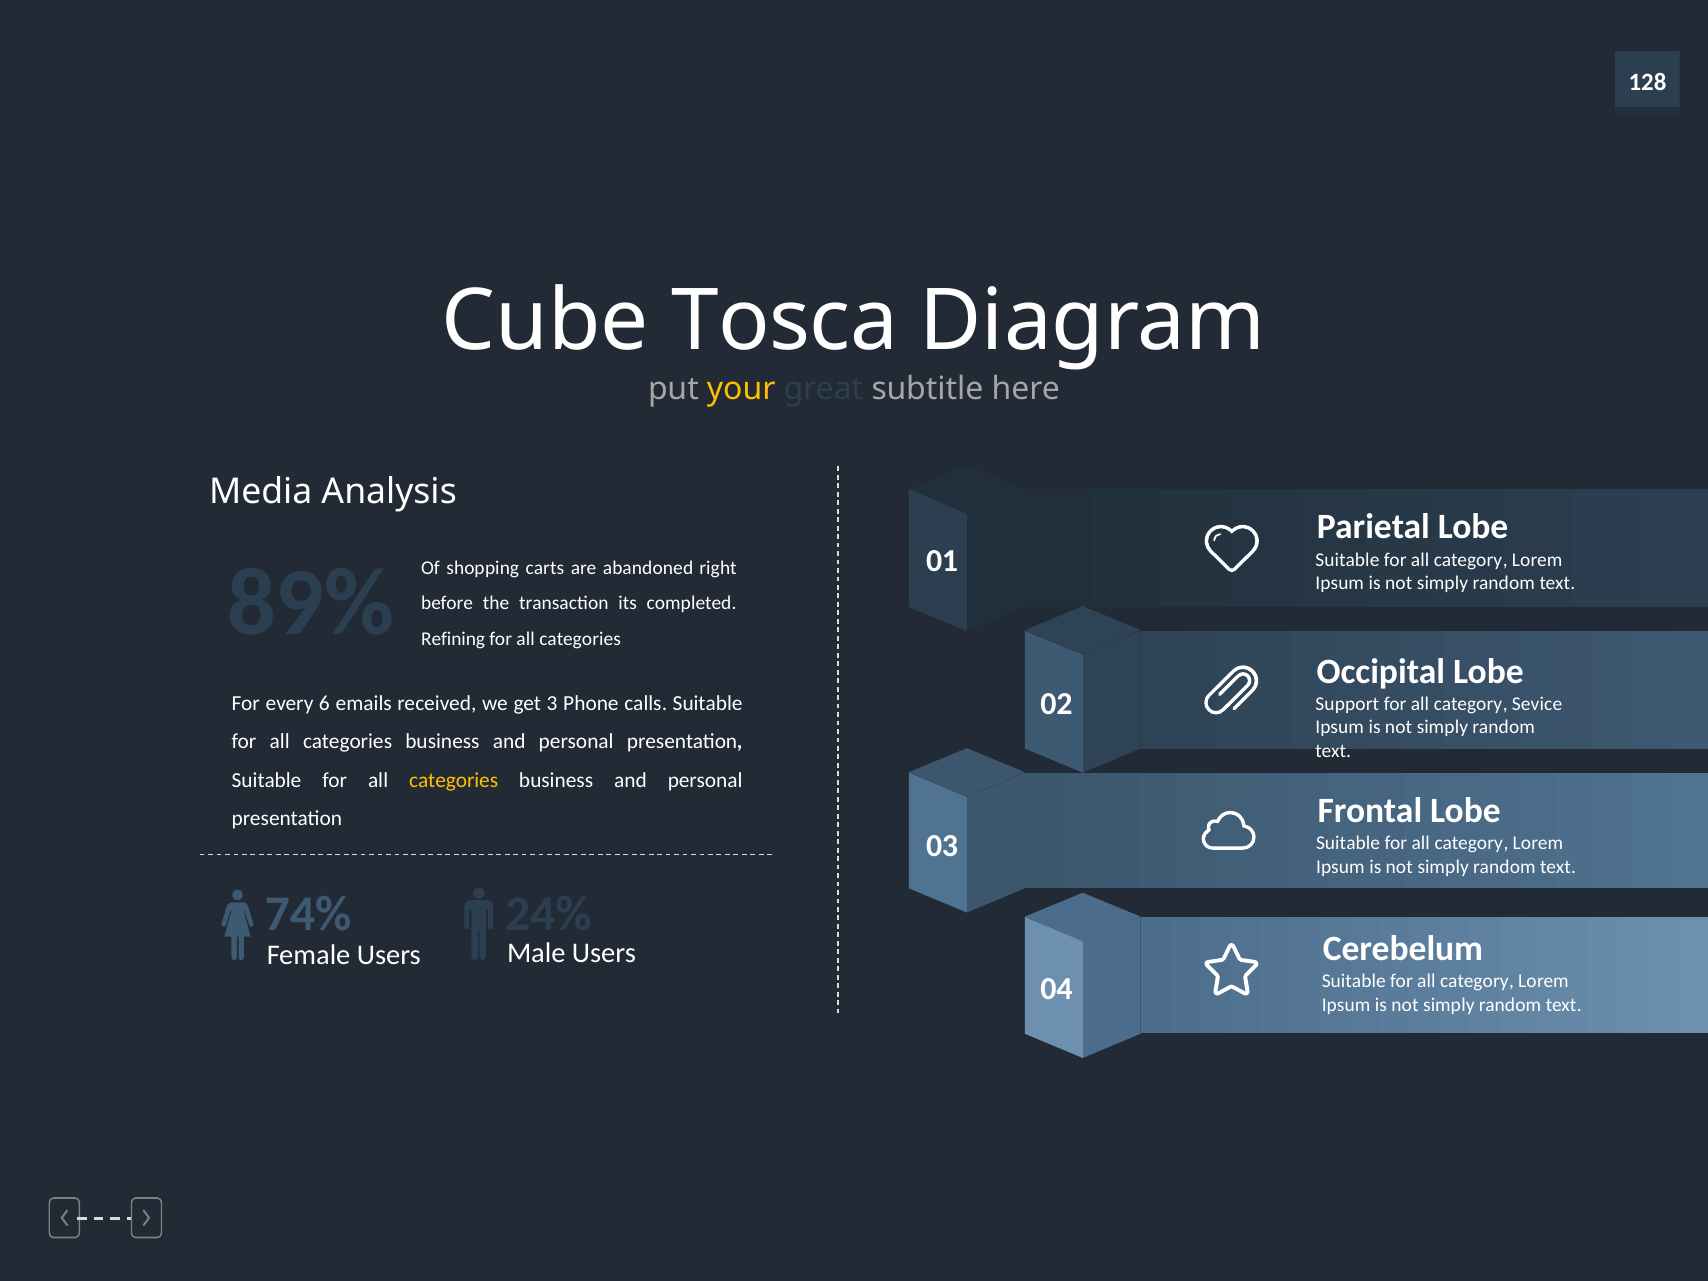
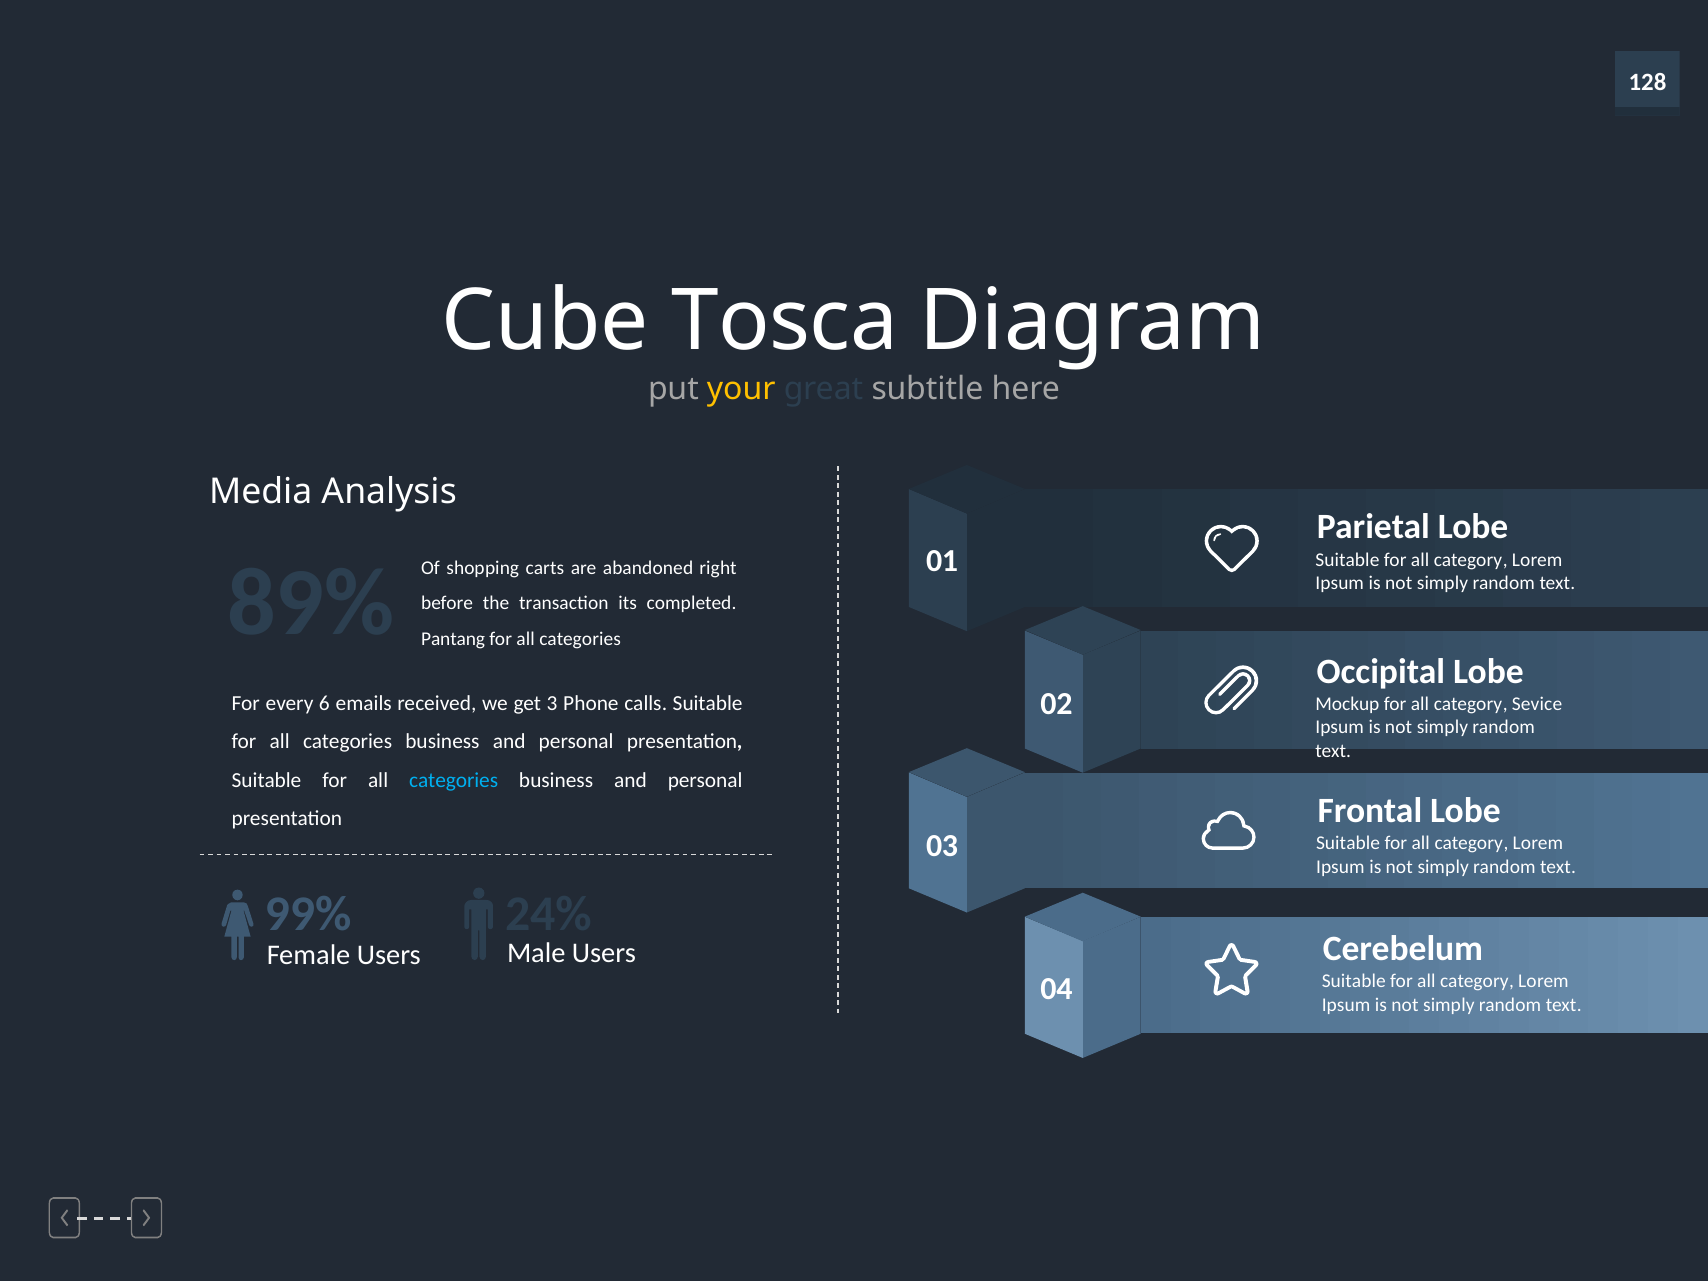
Refining: Refining -> Pantang (453, 639)
Support: Support -> Mockup (1347, 704)
categories colour: yellow -> light blue (454, 780)
74%: 74% -> 99% (308, 914)
